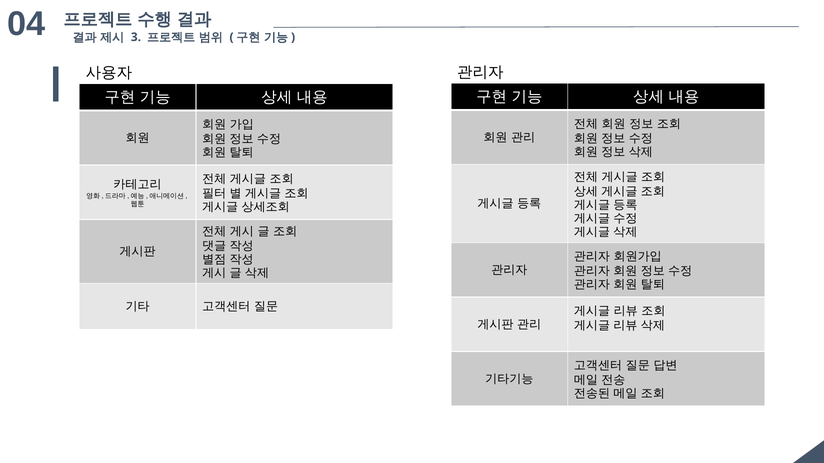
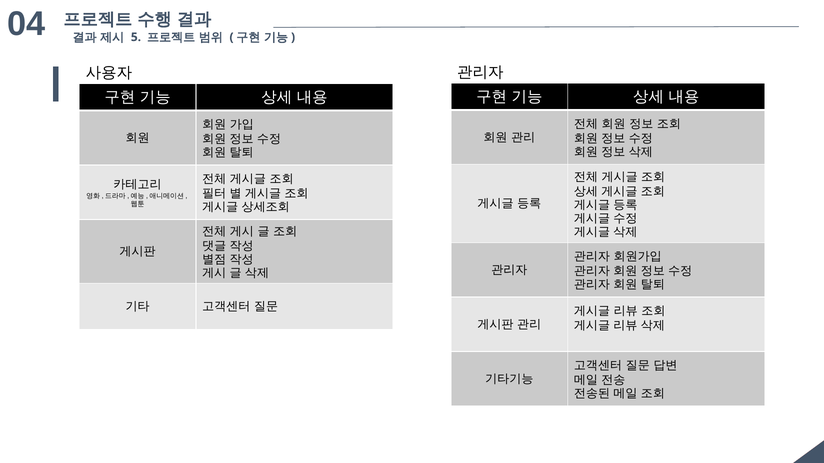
3: 3 -> 5 (136, 37)
